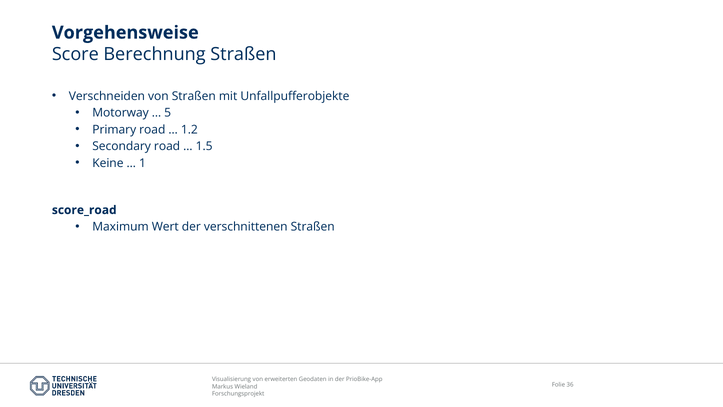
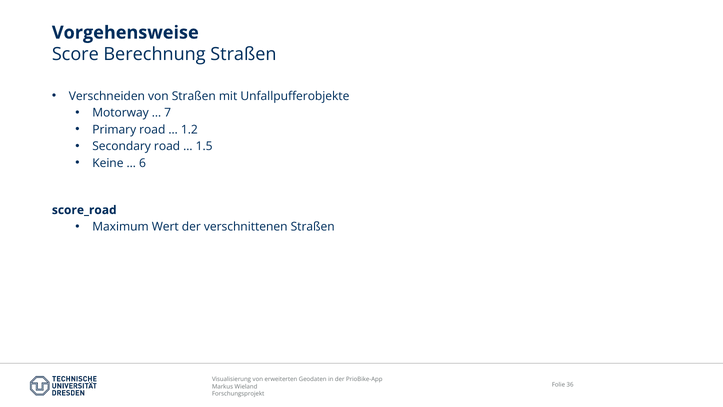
5: 5 -> 7 (168, 113)
1: 1 -> 6 (142, 163)
